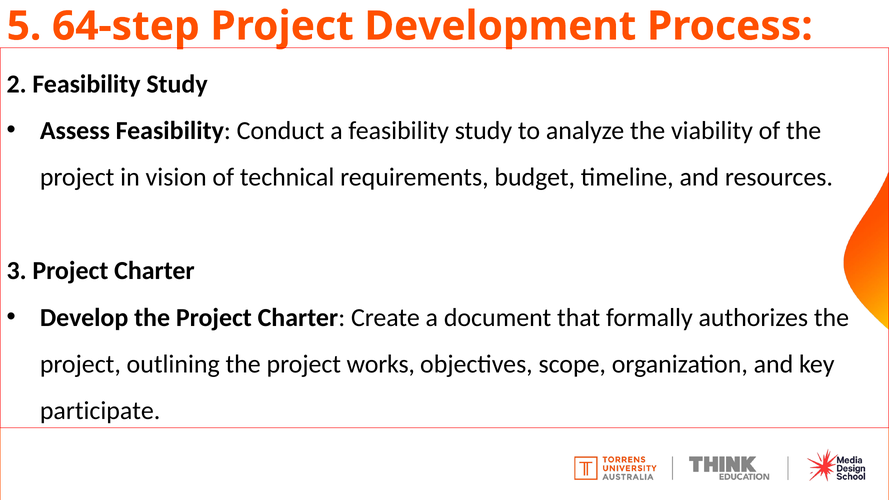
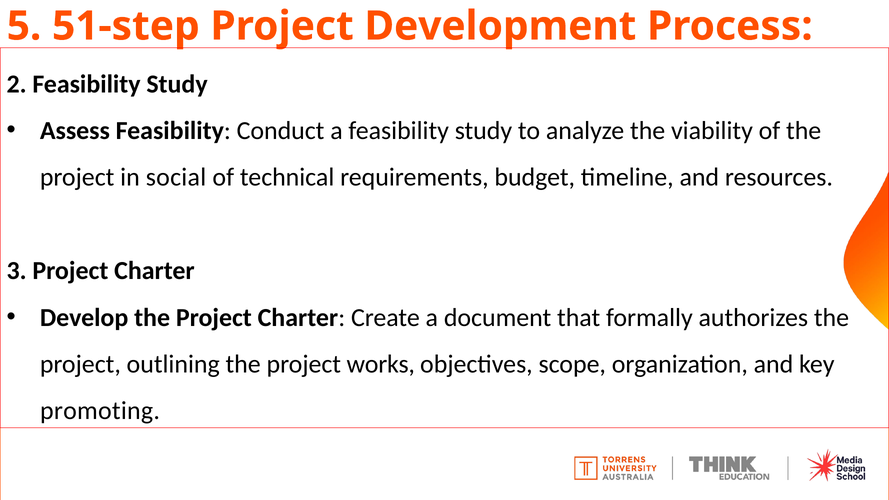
64-step: 64-step -> 51-step (126, 26)
vision: vision -> social (176, 177)
participate: participate -> promoting (100, 411)
